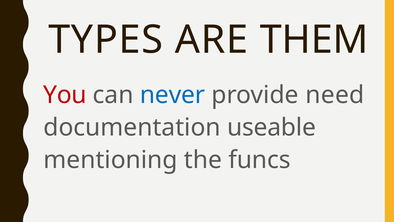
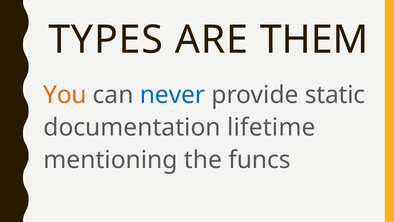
You colour: red -> orange (65, 95)
need: need -> static (335, 95)
useable: useable -> lifetime (271, 127)
